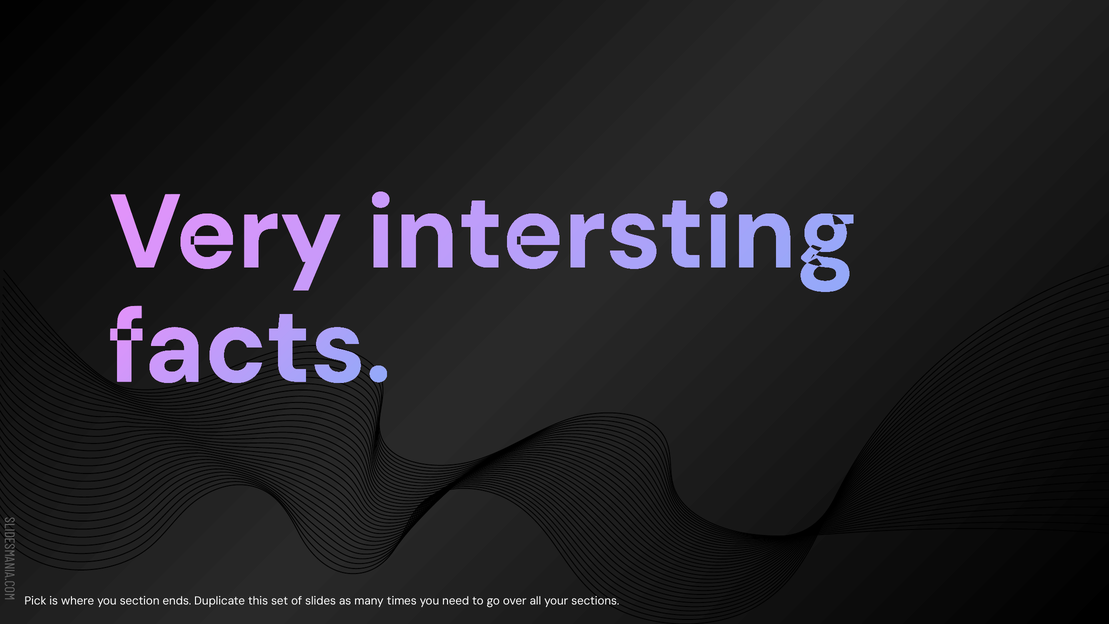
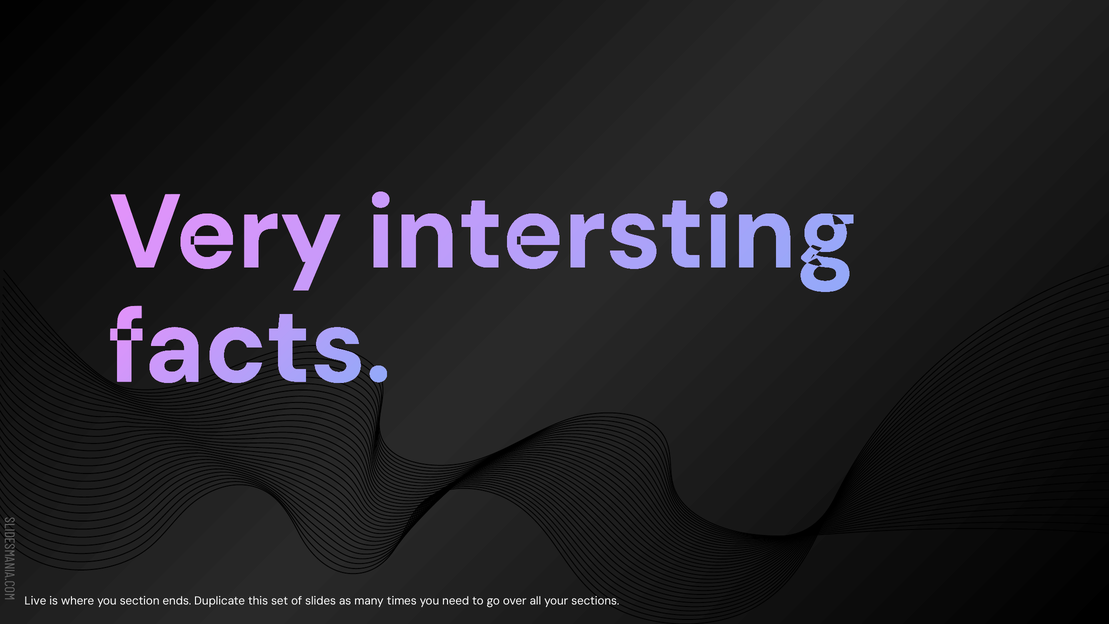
Pick: Pick -> Live (35, 601)
